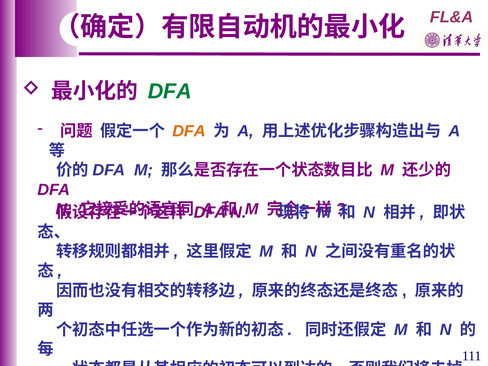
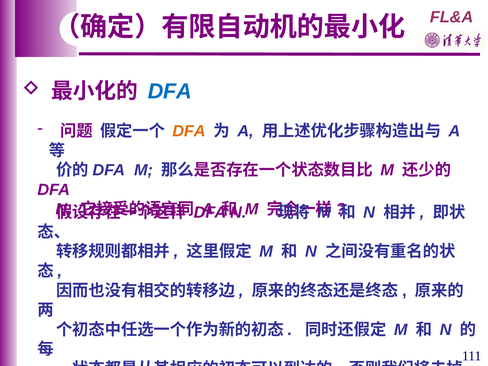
DFA colour: green -> blue (170, 91)
